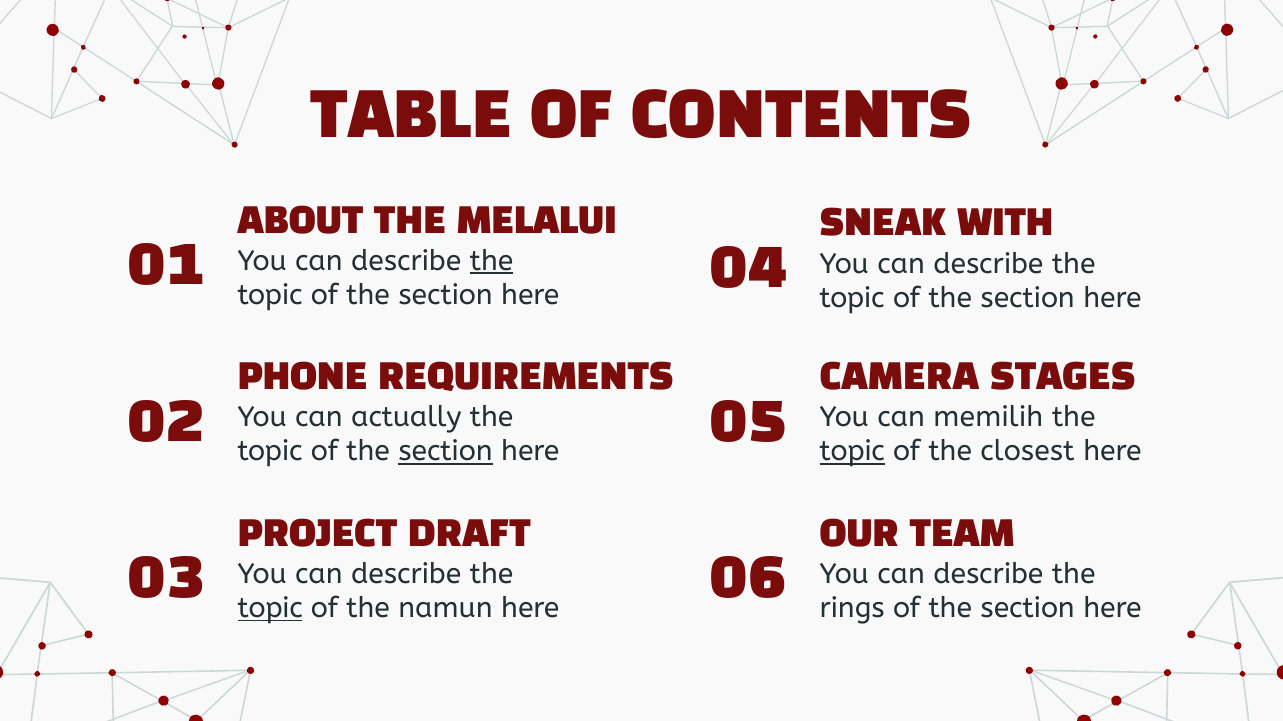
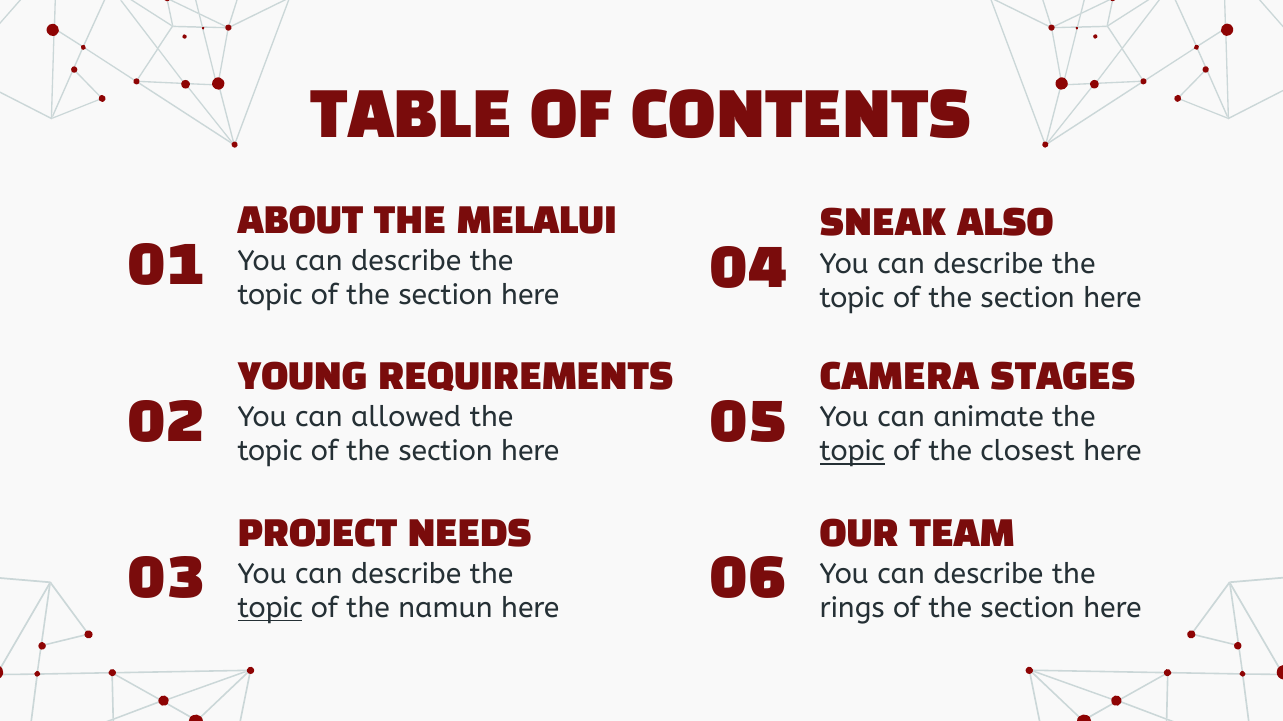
WITH: WITH -> ALSO (1005, 224)
the underline: present -> none (492, 261)
PHONE: PHONE -> YOUNG (303, 379)
actually: actually -> allowed (406, 418)
memilih: memilih -> animate (989, 418)
section underline: present -> none (445, 452)
DRAFT: DRAFT -> NEEDS (470, 535)
